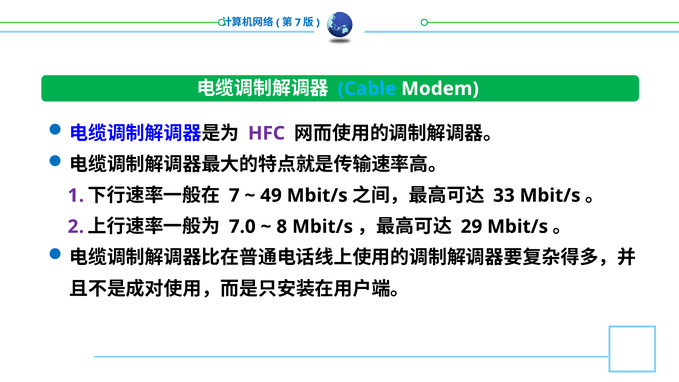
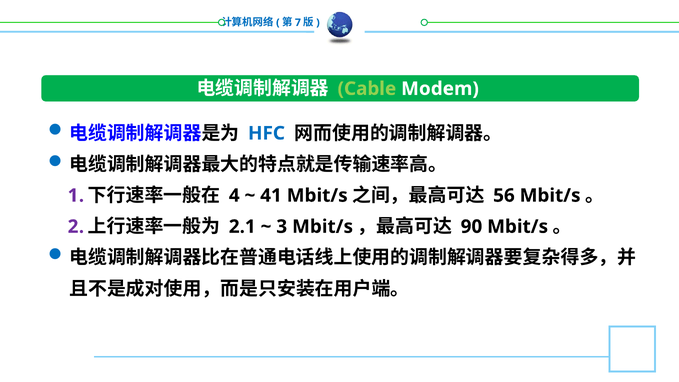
Cable colour: light blue -> light green (367, 89)
HFC colour: purple -> blue (267, 133)
7: 7 -> 4 (234, 195)
49: 49 -> 41 (271, 195)
33: 33 -> 56 (504, 195)
7.0: 7.0 -> 2.1 (242, 227)
8: 8 -> 3 (282, 227)
29: 29 -> 90 (471, 227)
